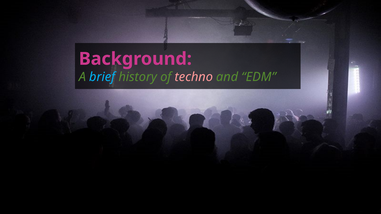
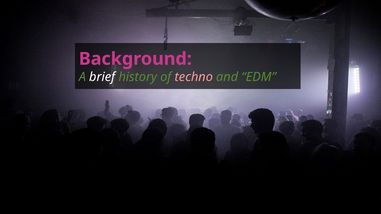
brief colour: light blue -> white (102, 77)
